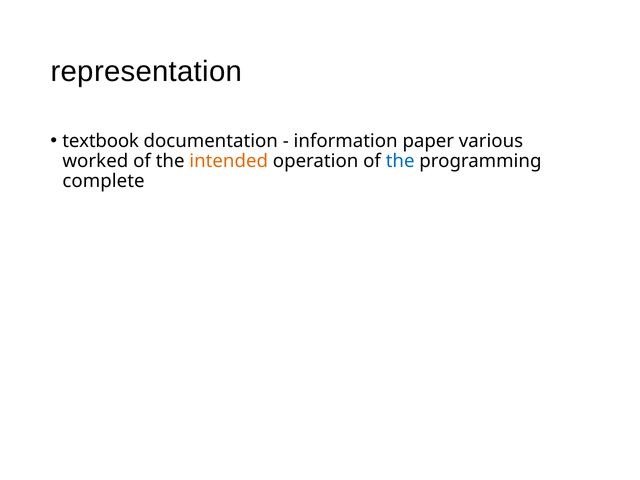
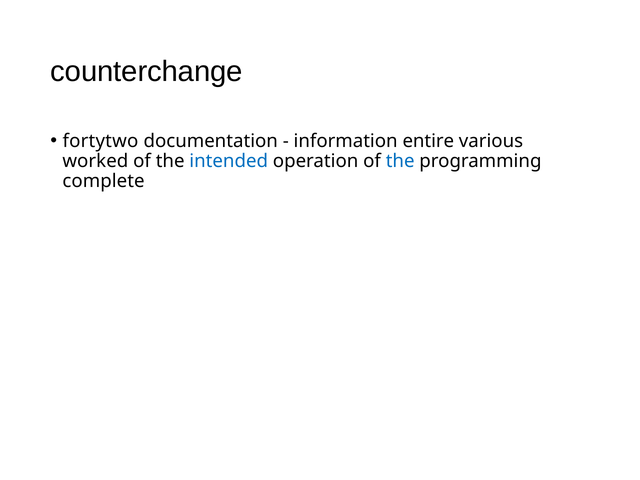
representation: representation -> counterchange (147, 72)
textbook: textbook -> fortytwo (100, 141)
paper: paper -> entire (428, 141)
intended colour: orange -> blue (229, 161)
